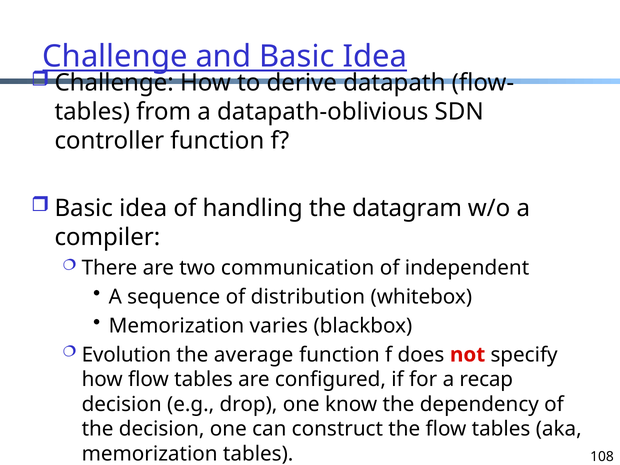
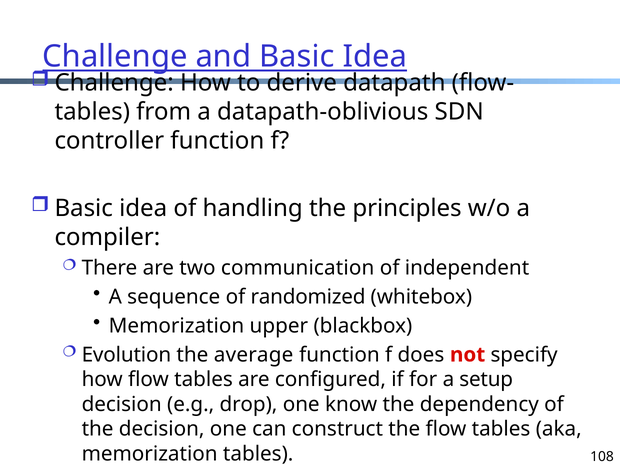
datagram: datagram -> principles (407, 208)
distribution: distribution -> randomized (308, 297)
varies: varies -> upper (279, 326)
recap: recap -> setup (486, 380)
